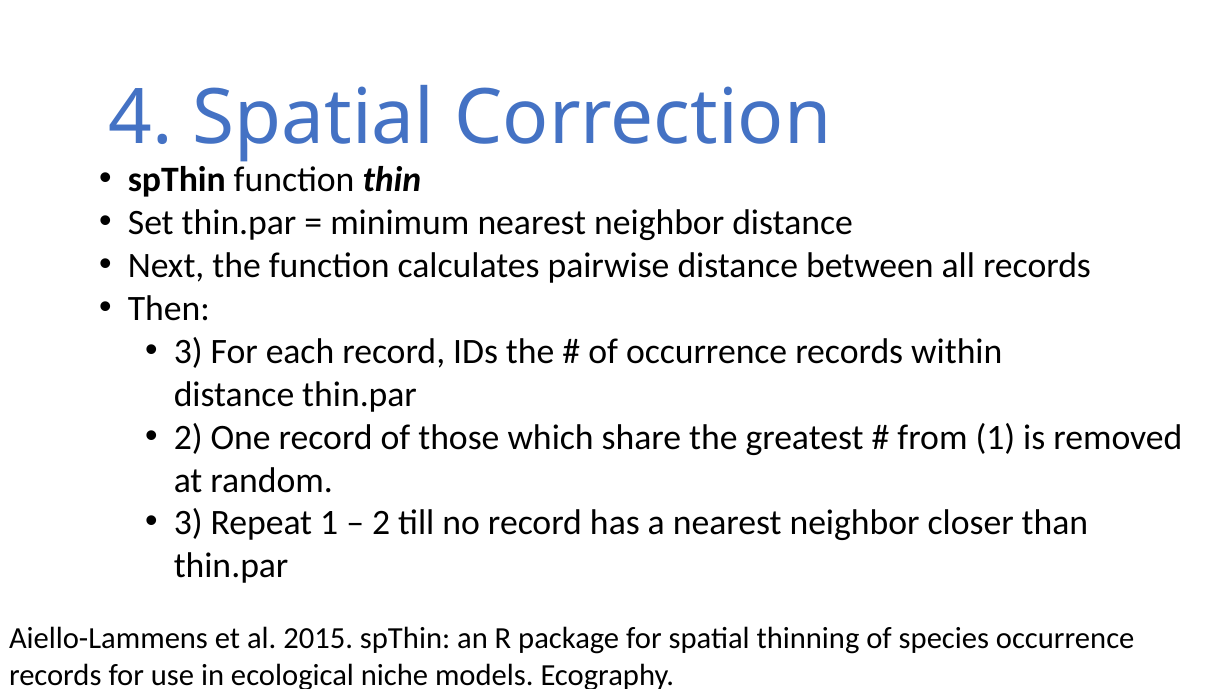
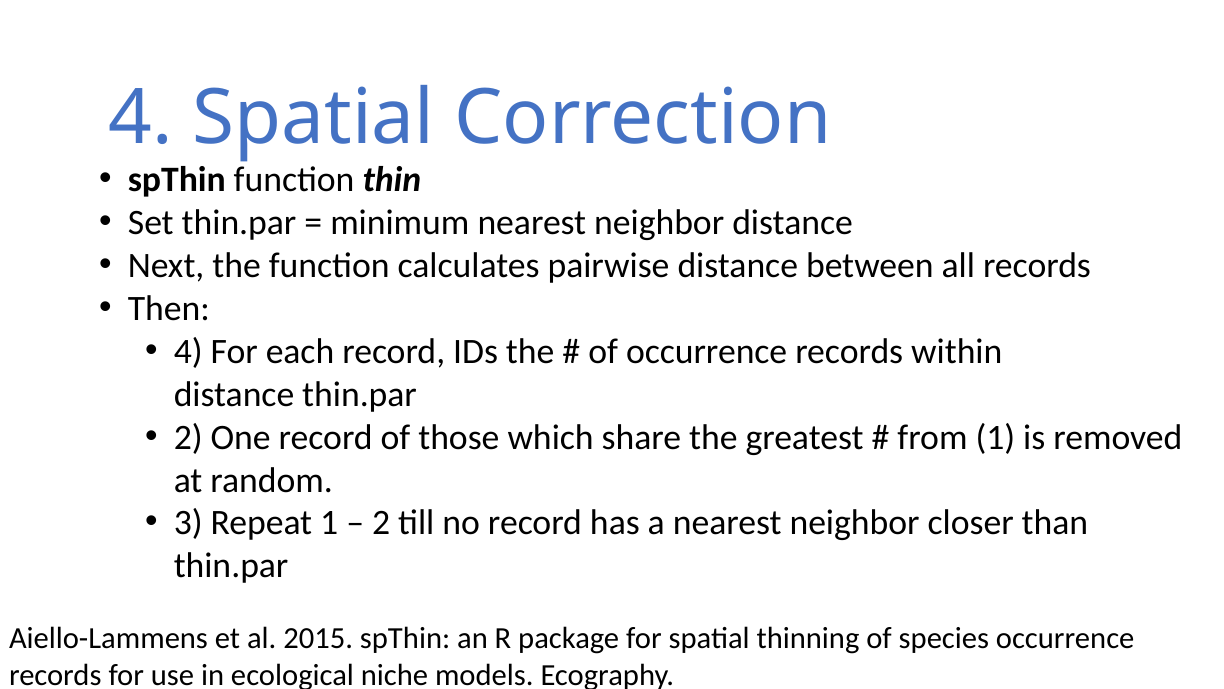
3: 3 -> 4 (188, 351)
